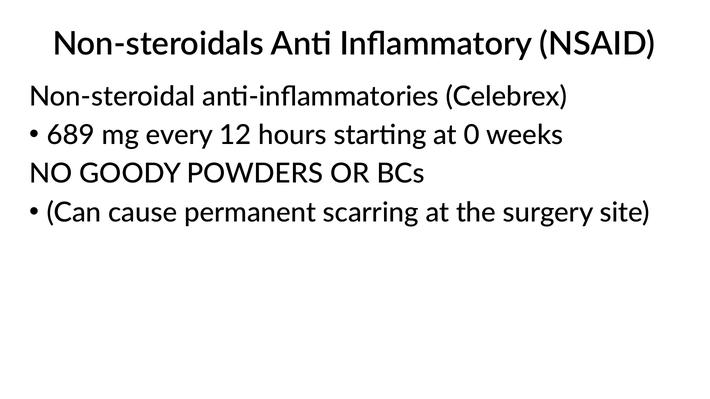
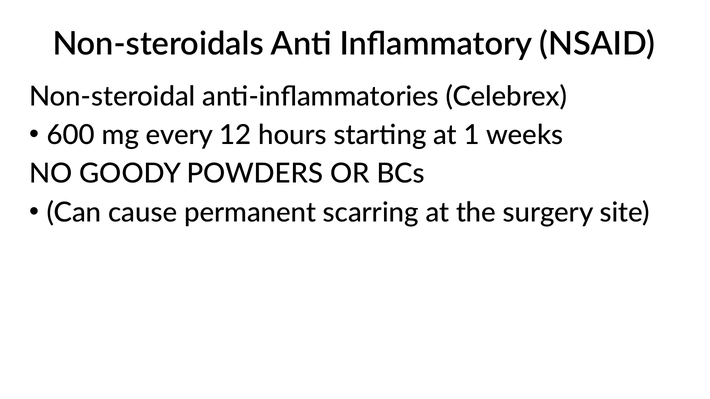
689: 689 -> 600 (71, 135)
0: 0 -> 1 (472, 135)
